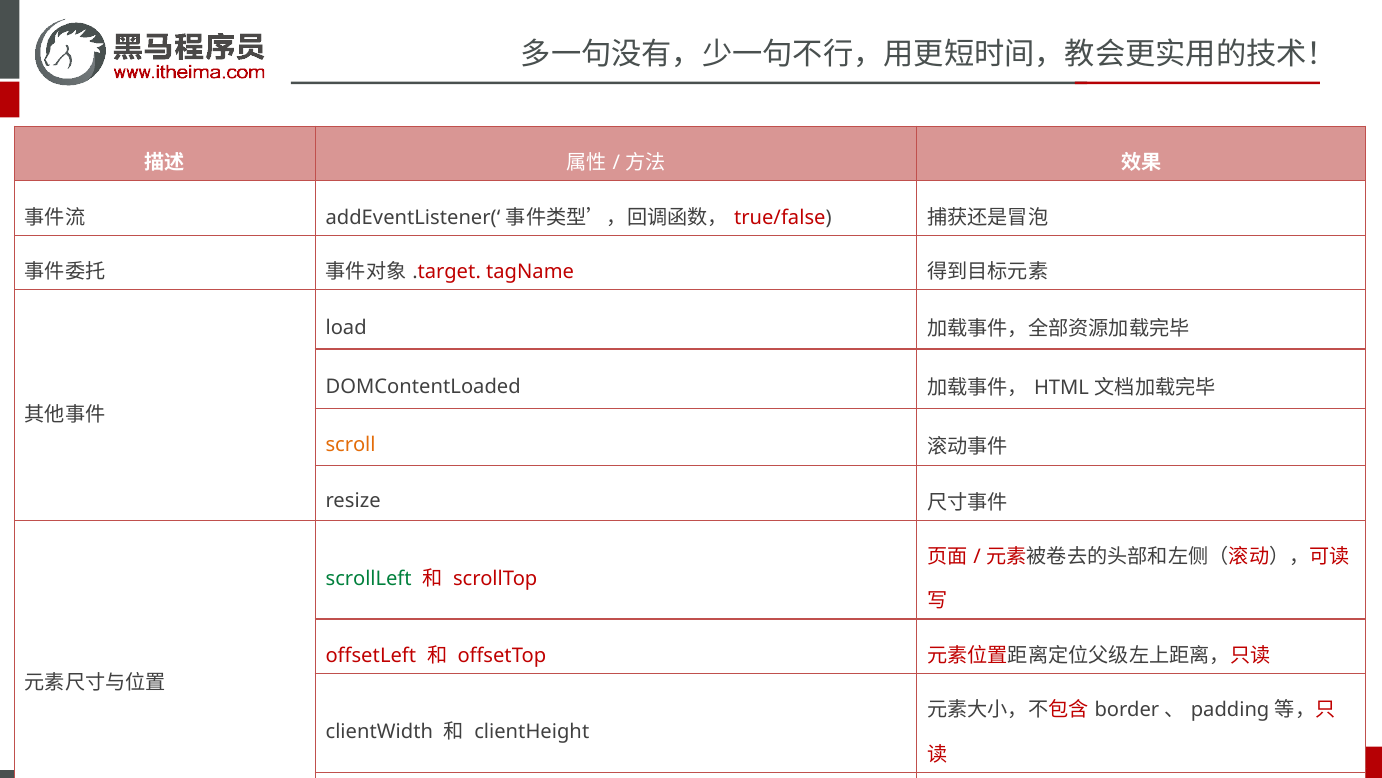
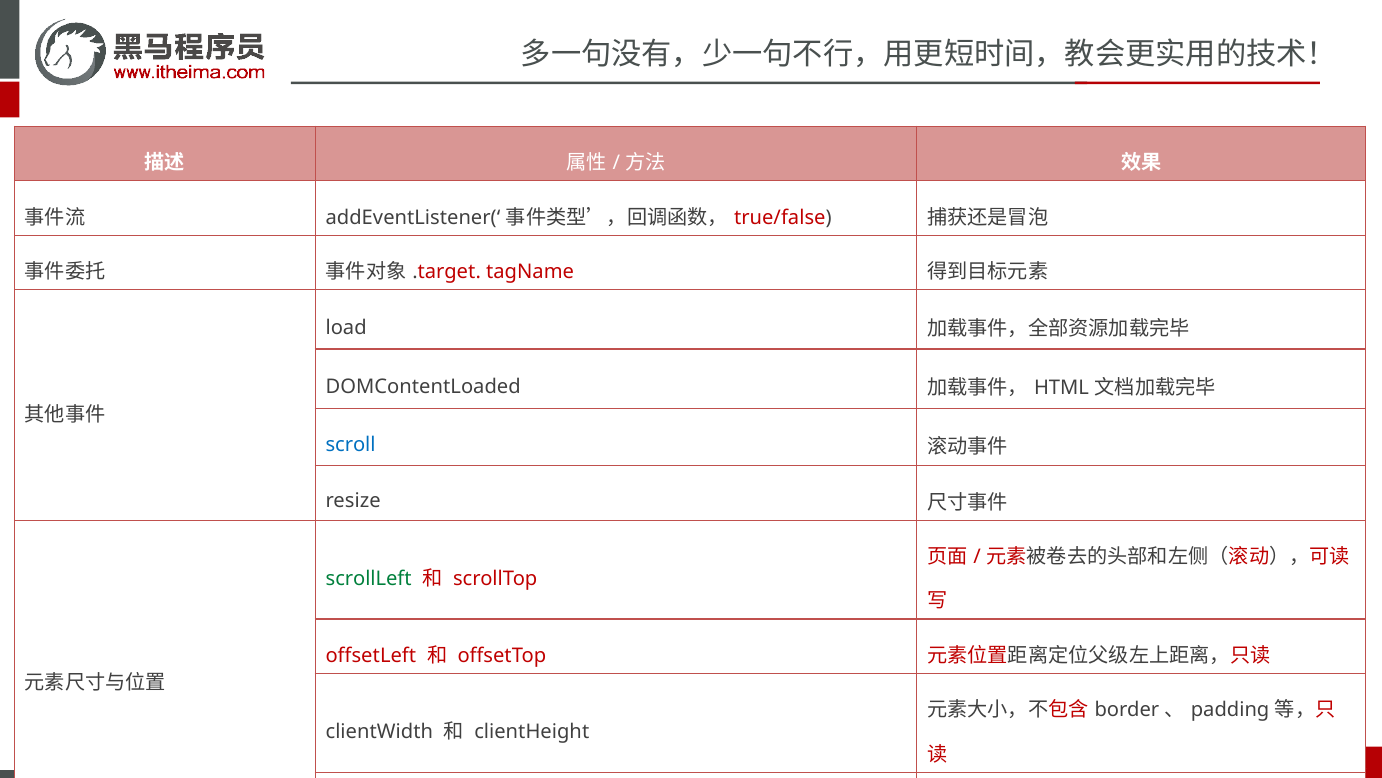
scroll colour: orange -> blue (351, 445)
